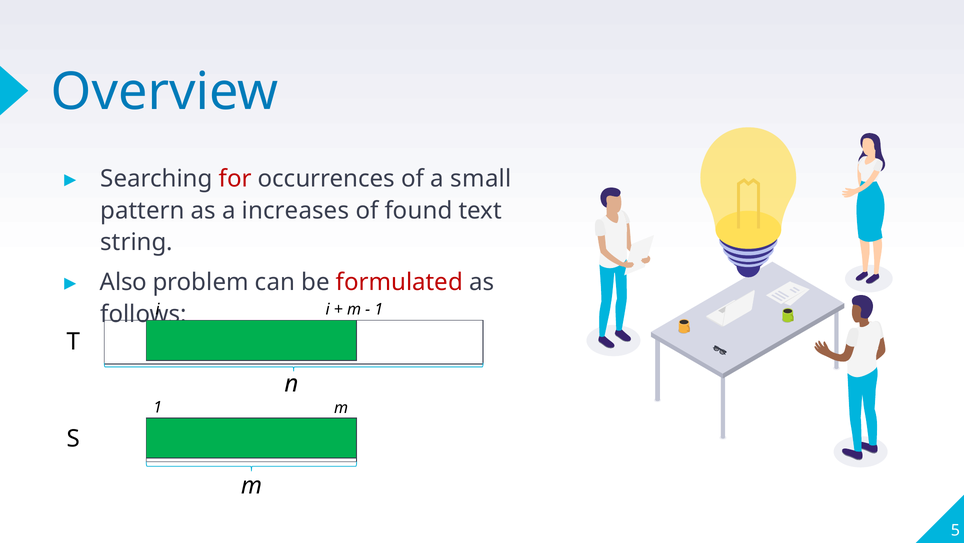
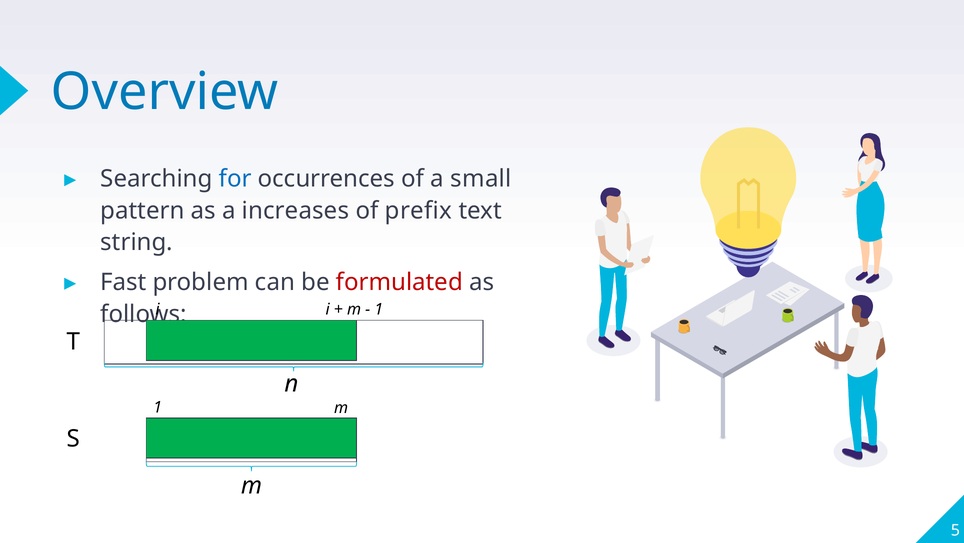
for colour: red -> blue (235, 179)
found: found -> prefix (418, 210)
Also: Also -> Fast (123, 282)
